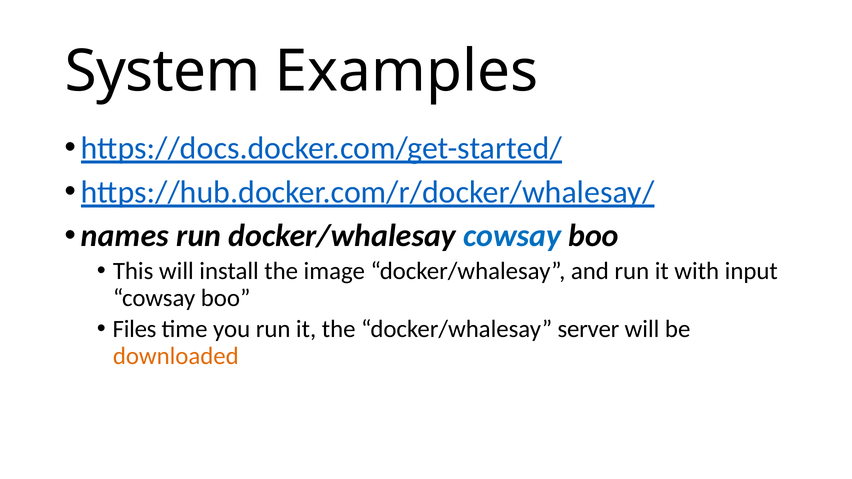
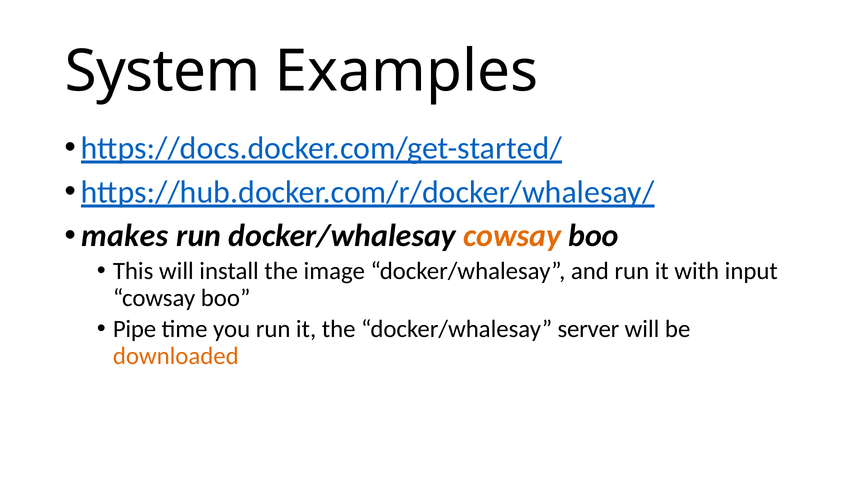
names: names -> makes (125, 236)
cowsay colour: blue -> orange (512, 236)
Files: Files -> Pipe (135, 329)
